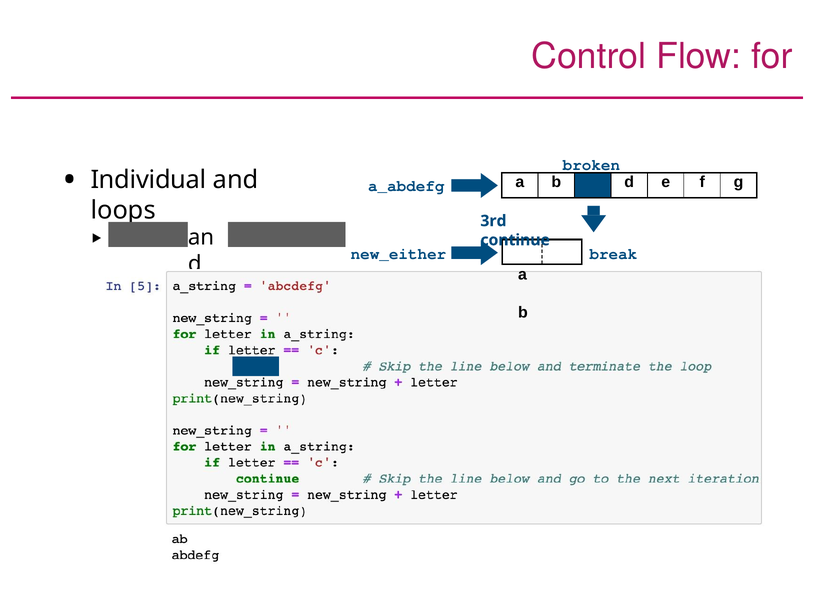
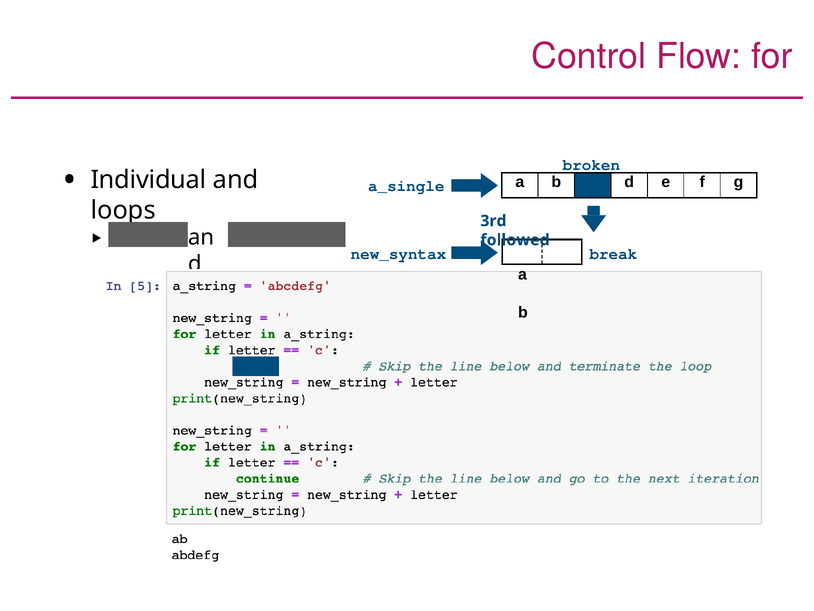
a_abdefg: a_abdefg -> a_single (406, 186)
continue: continue -> followed (515, 240)
new_either: new_either -> new_syntax (398, 254)
